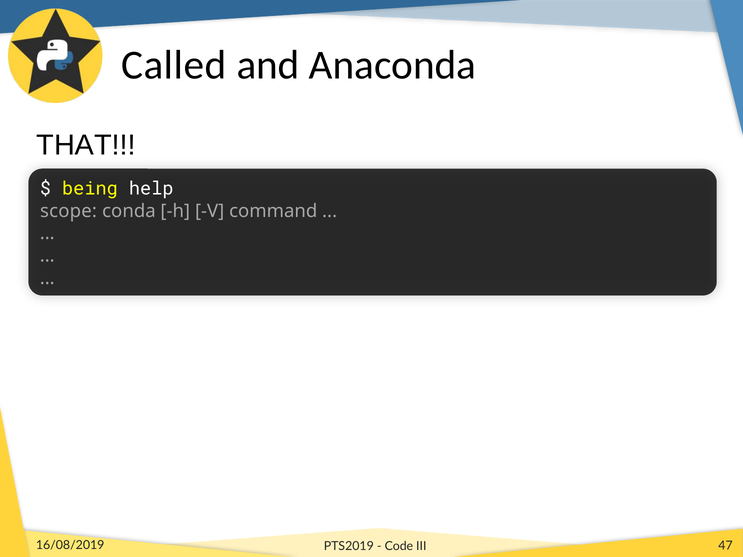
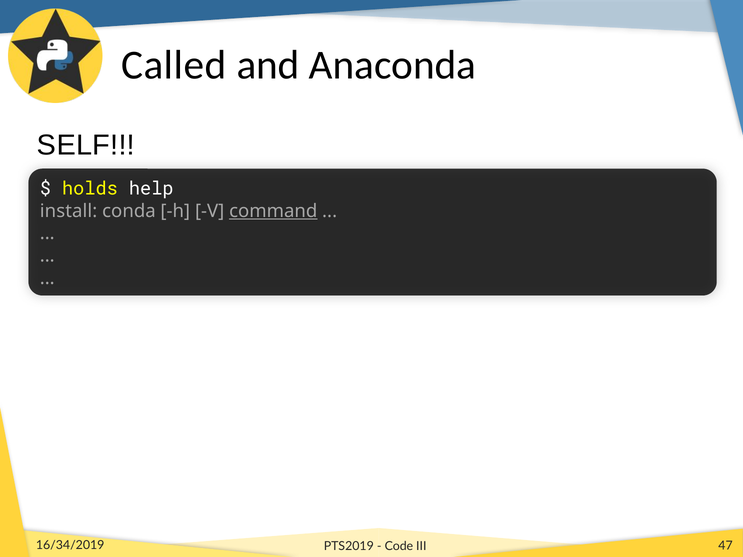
THAT: THAT -> SELF (86, 145)
being: being -> holds (90, 189)
scope: scope -> install (69, 211)
command underline: none -> present (273, 211)
16/08/2019: 16/08/2019 -> 16/34/2019 (70, 546)
